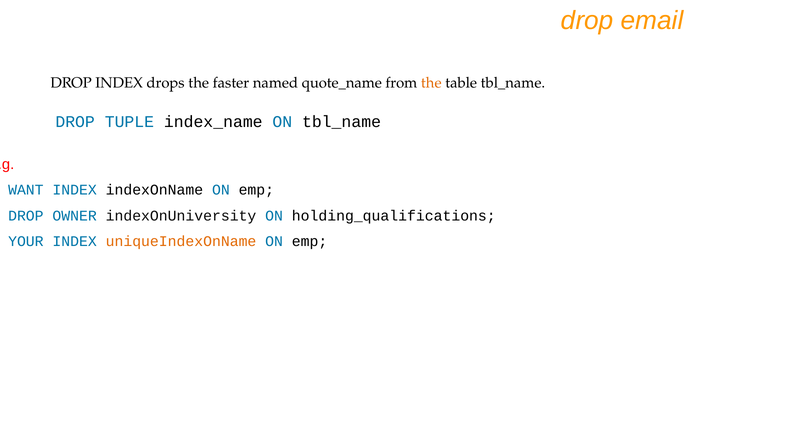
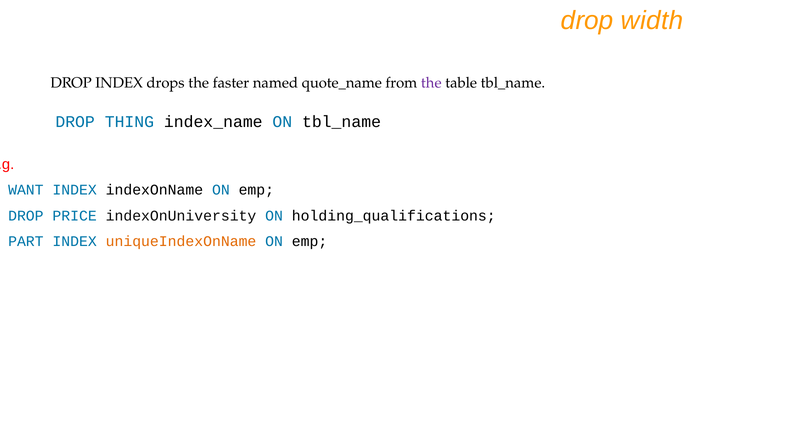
email: email -> width (652, 21)
the colour: orange -> purple (431, 83)
TUPLE: TUPLE -> THING (129, 122)
OWNER: OWNER -> PRICE (75, 216)
YOUR: YOUR -> PART (26, 241)
